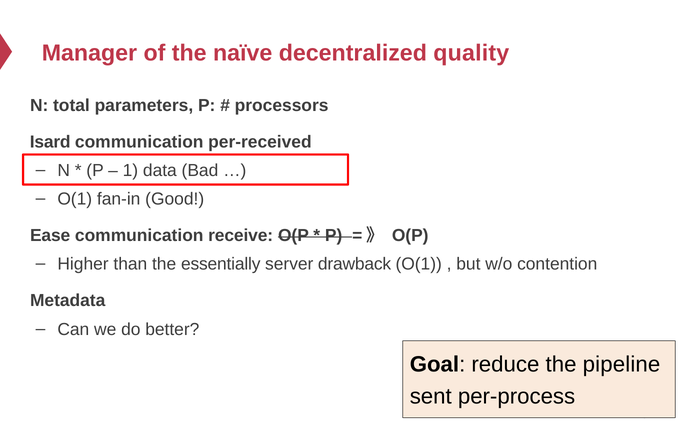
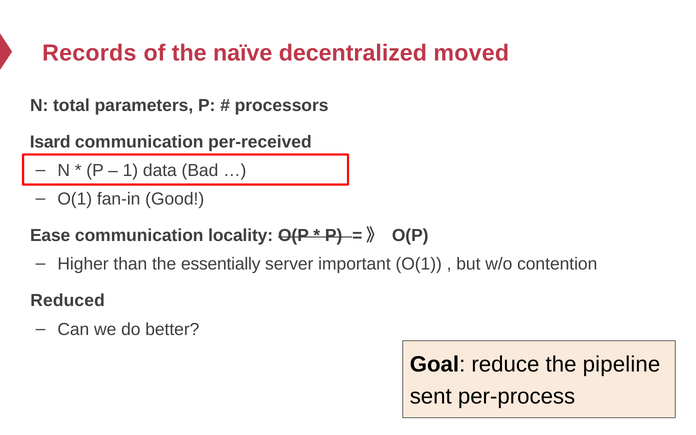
Manager: Manager -> Records (89, 53)
quality: quality -> moved (471, 53)
receive: receive -> locality (241, 236)
drawback: drawback -> important (354, 264)
Metadata: Metadata -> Reduced (68, 301)
